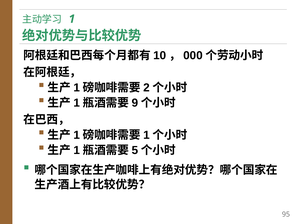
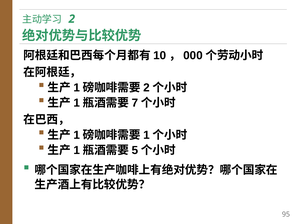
1: 1 -> 2 (72, 19)
9: 9 -> 7 (135, 103)
